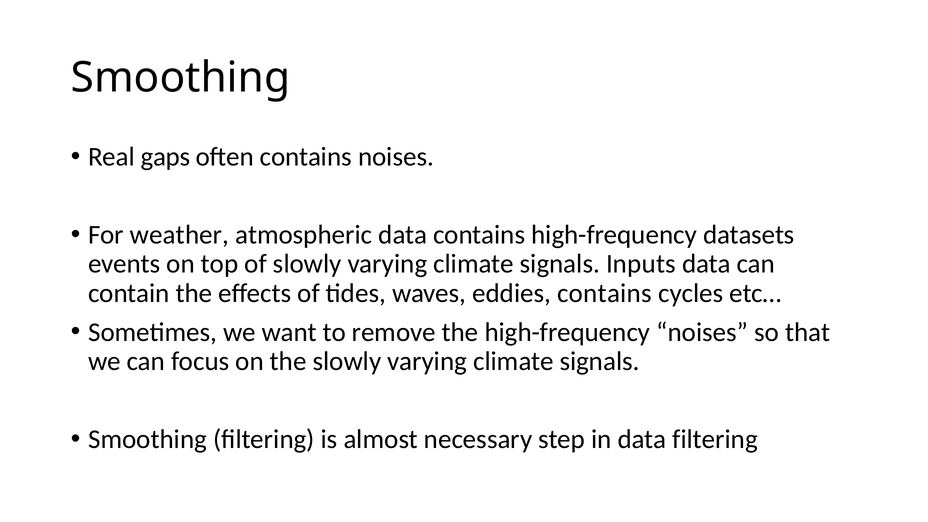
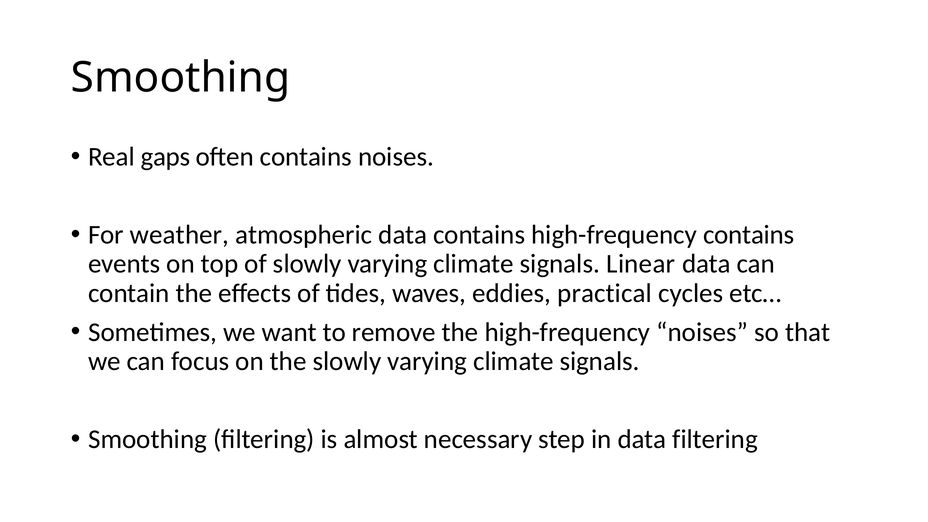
high-frequency datasets: datasets -> contains (749, 235)
Inputs: Inputs -> Linear (641, 264)
eddies contains: contains -> practical (605, 293)
